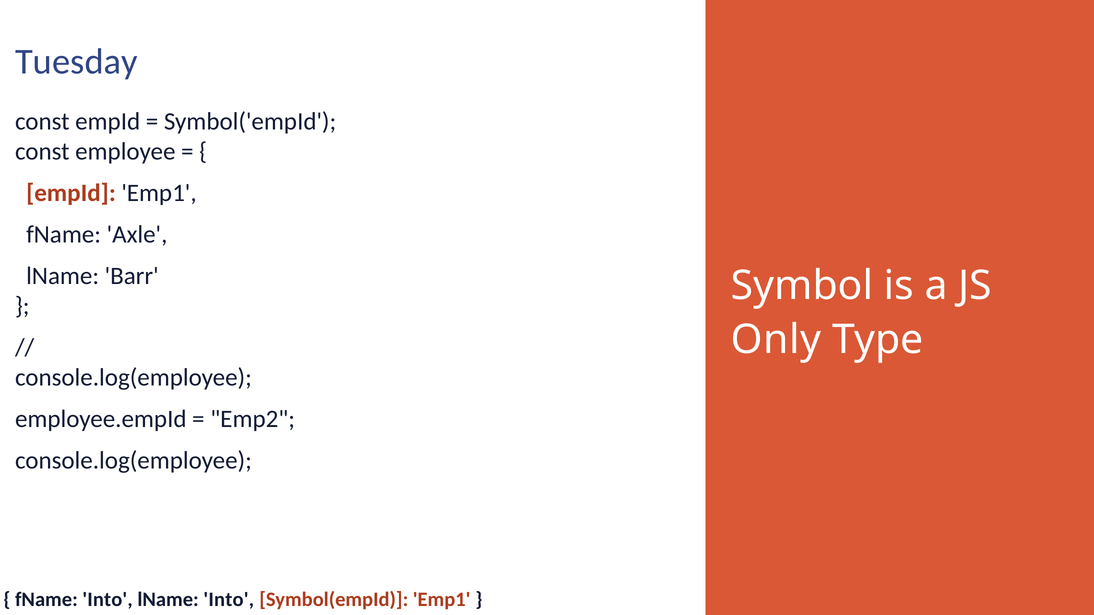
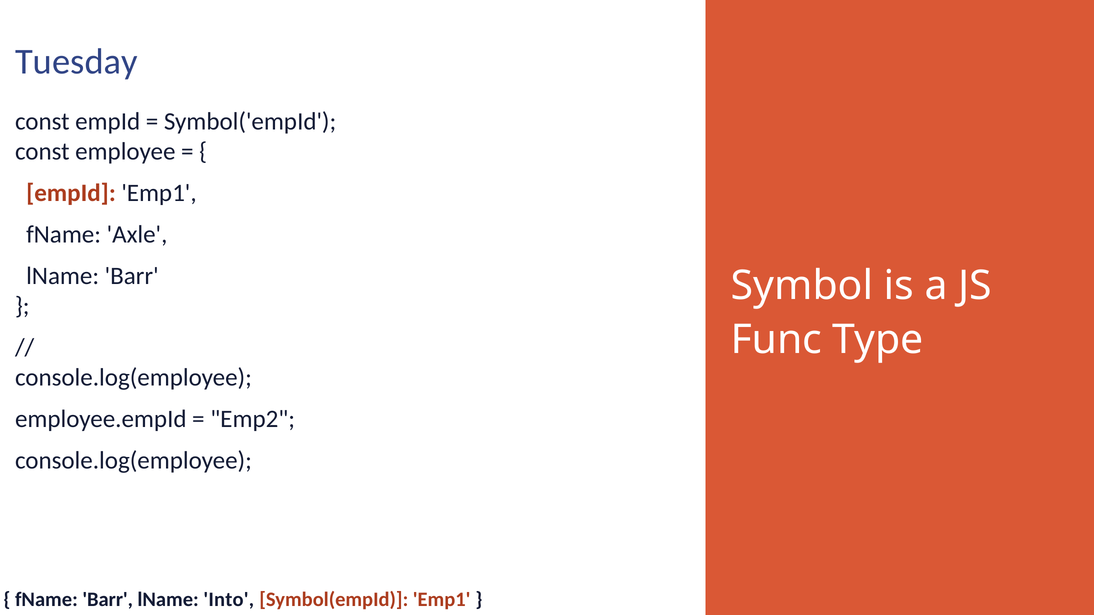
Only: Only -> Func (776, 340)
fName Into: Into -> Barr (108, 600)
